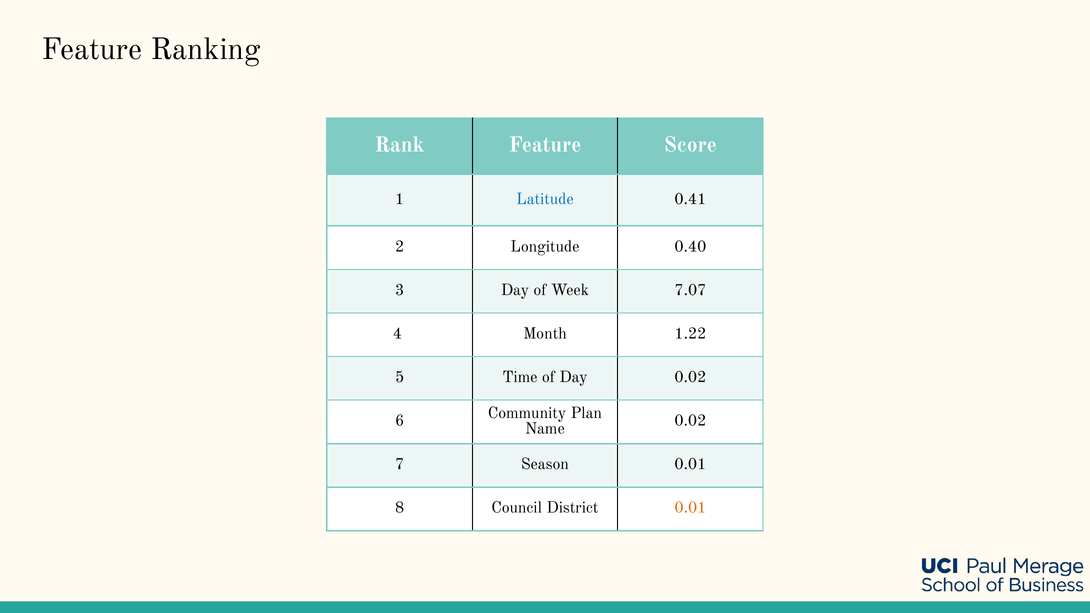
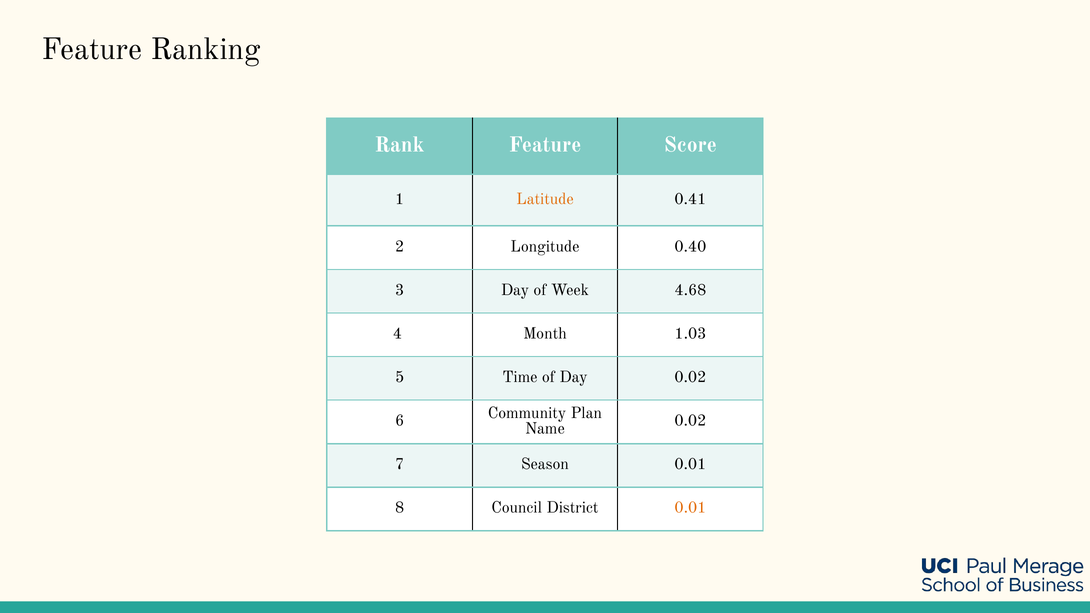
Latitude colour: blue -> orange (545, 199)
7.07: 7.07 -> 4.68 (690, 290)
1.22: 1.22 -> 1.03 (690, 334)
